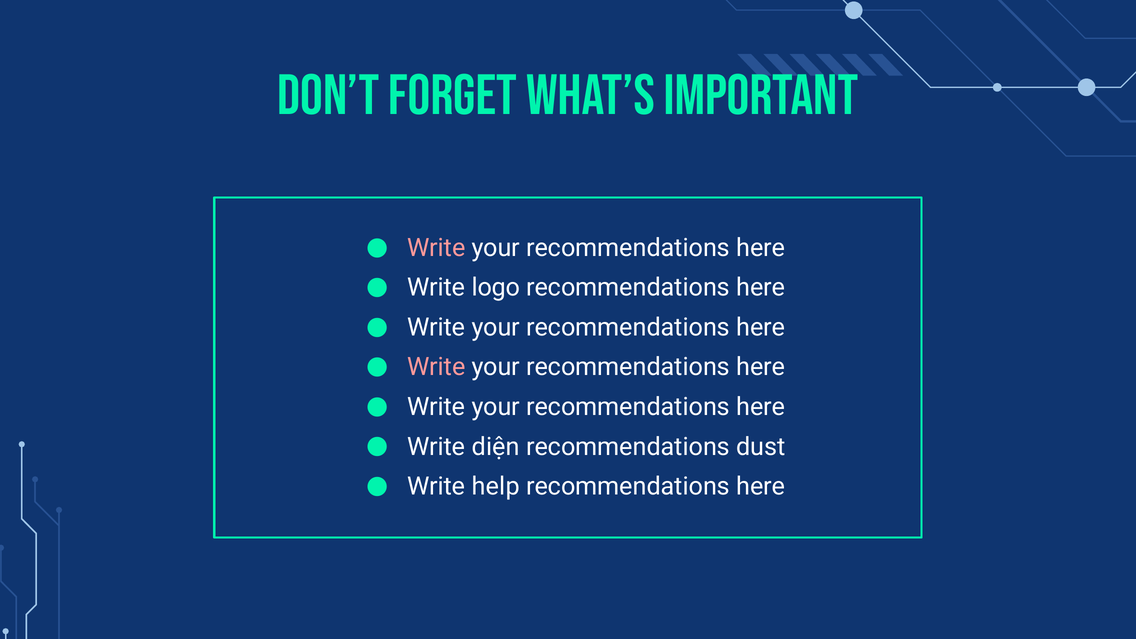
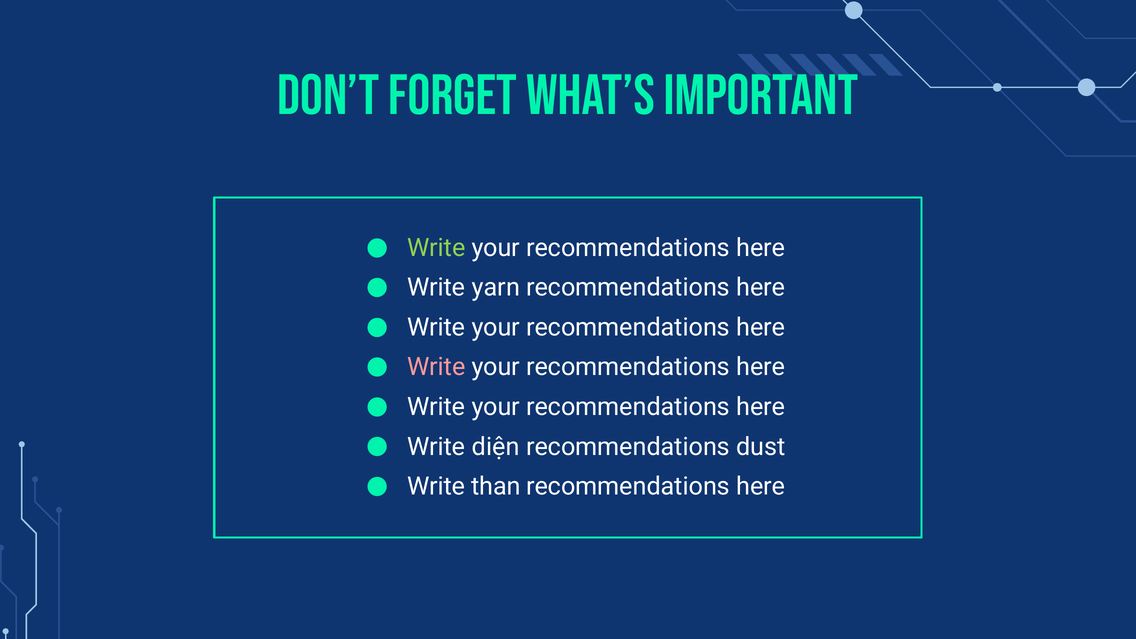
Write colour: pink -> light green (436, 248)
logo: logo -> yarn (496, 288)
help: help -> than (496, 486)
